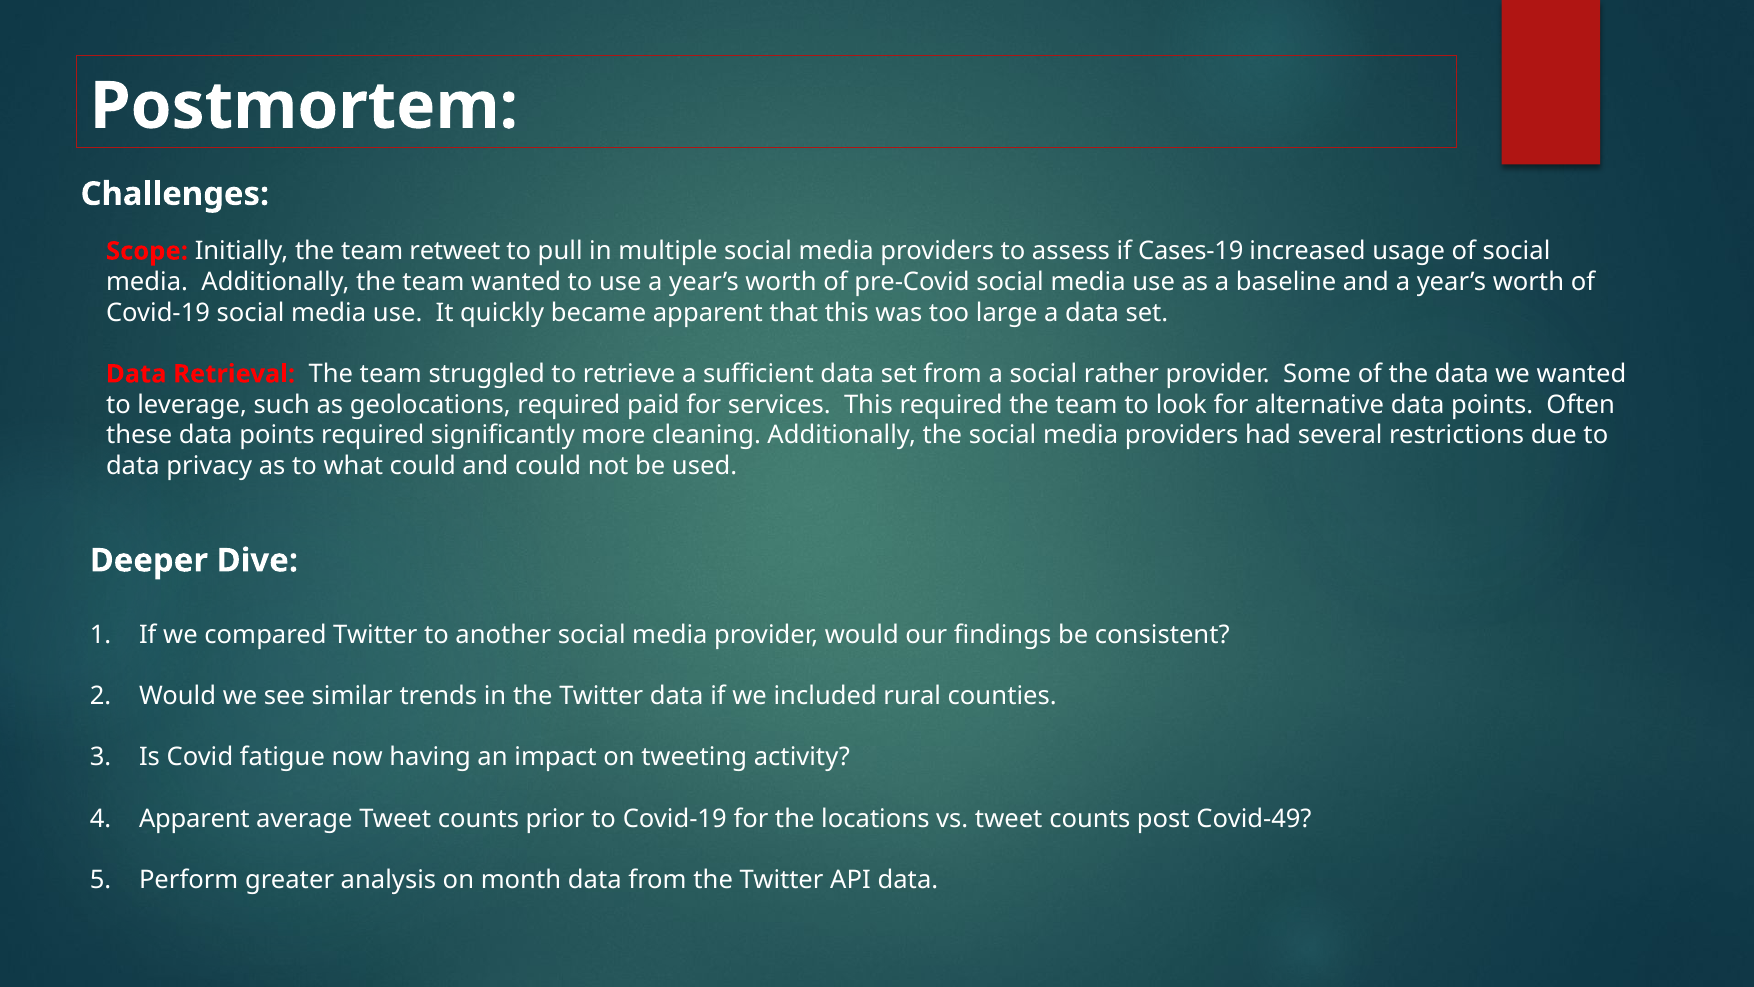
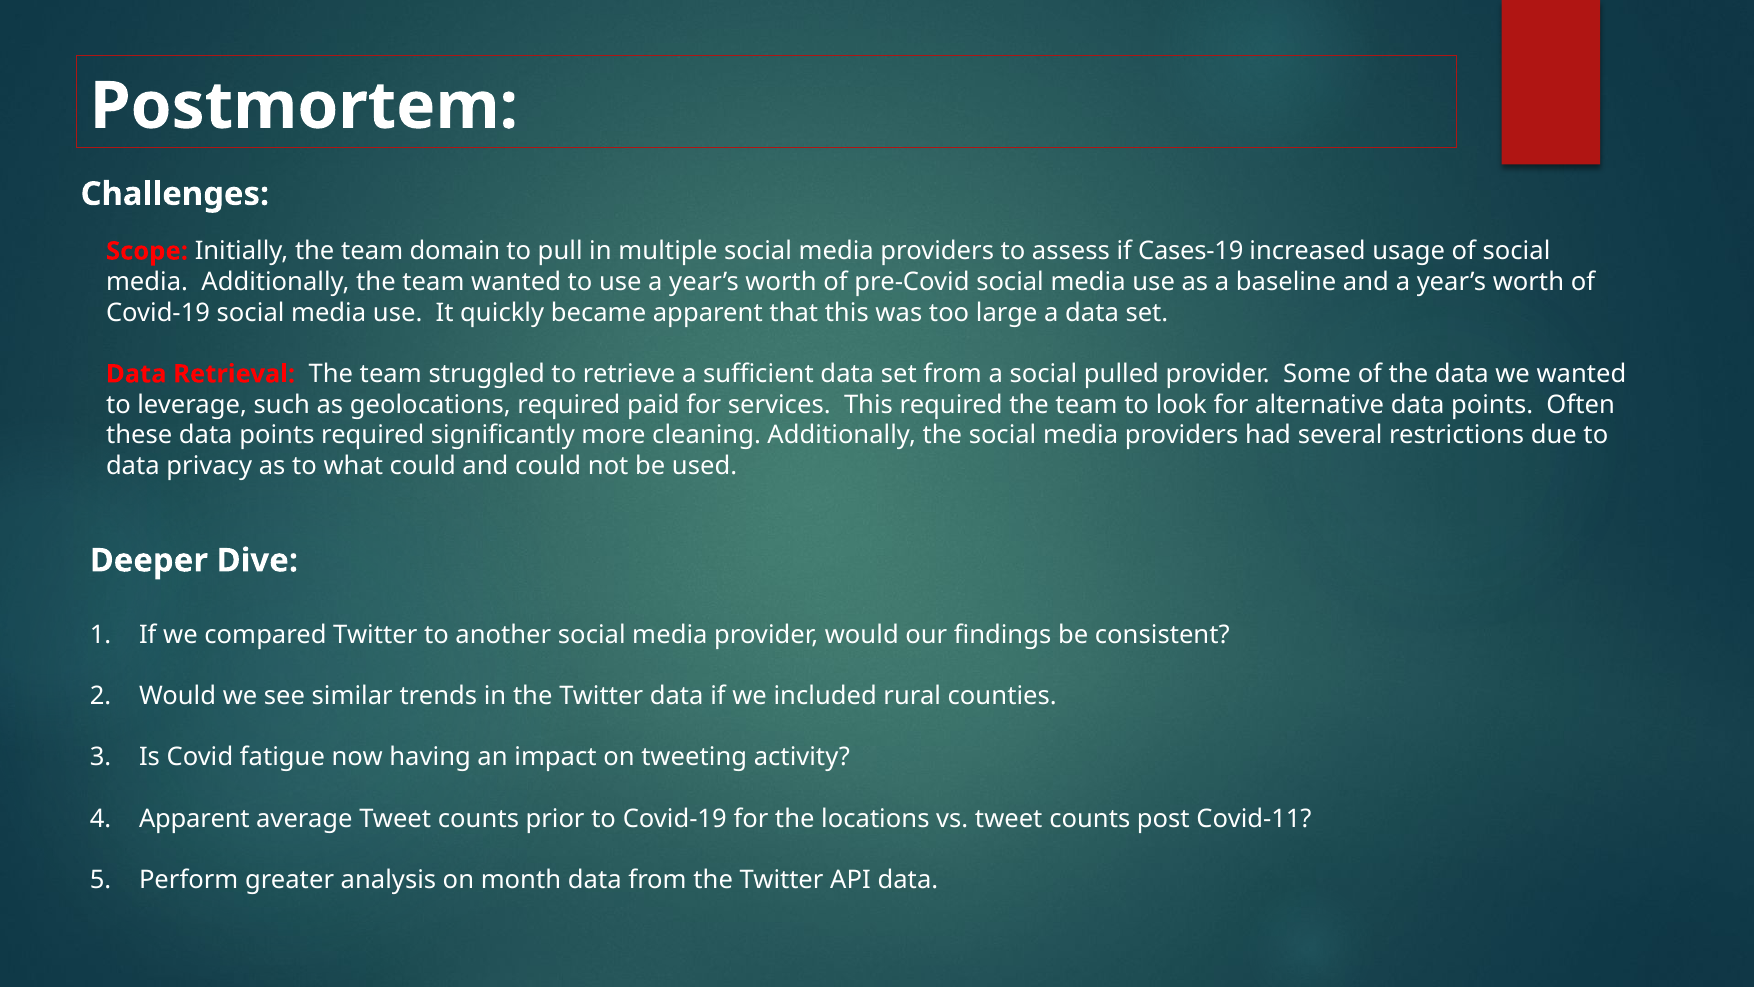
retweet: retweet -> domain (455, 251)
rather: rather -> pulled (1121, 374)
Covid-49: Covid-49 -> Covid-11 (1254, 819)
